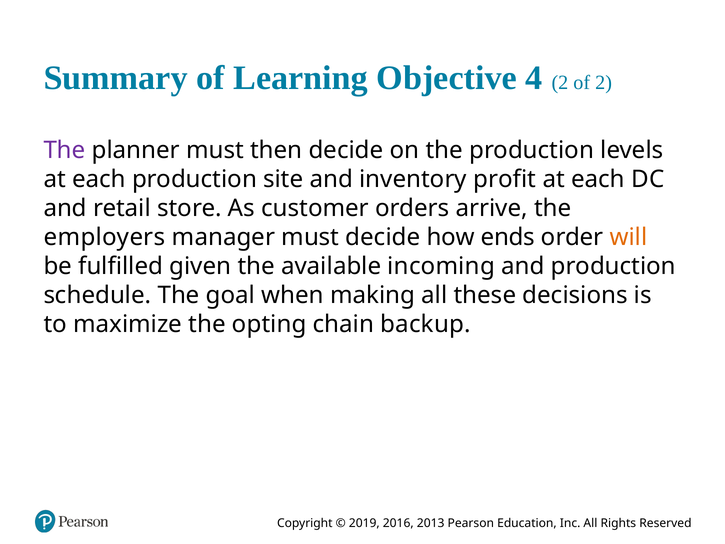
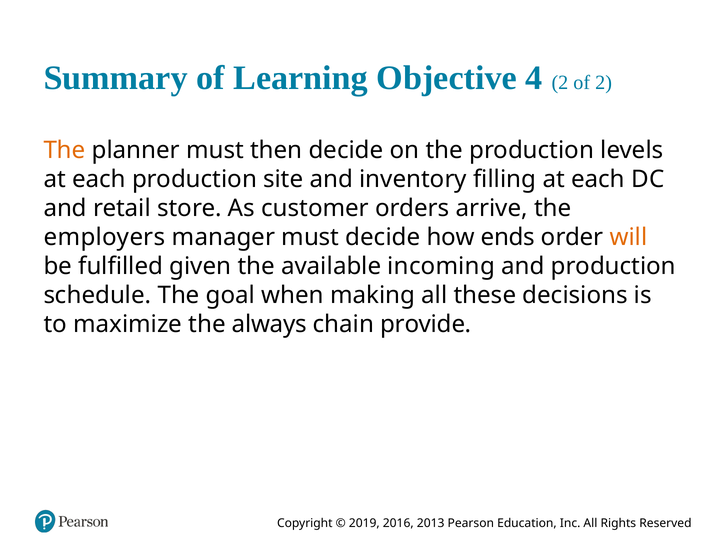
The colour: purple -> orange (64, 150)
profit: profit -> filling (505, 179)
opting: opting -> always (269, 324)
backup: backup -> provide (426, 324)
